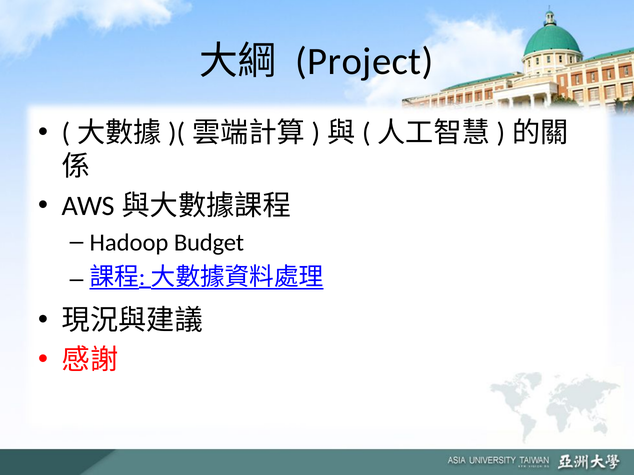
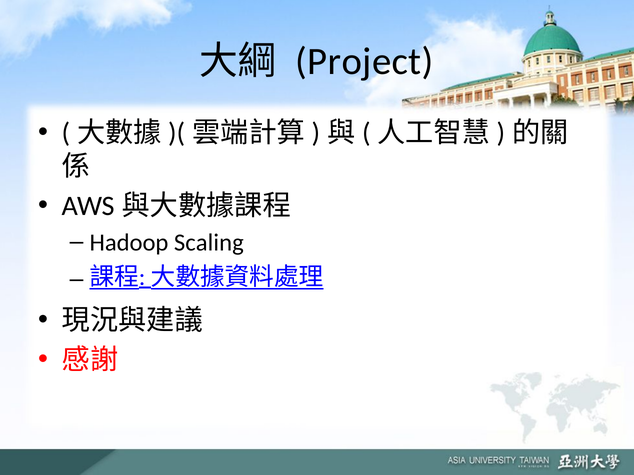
Budget: Budget -> Scaling (209, 243)
